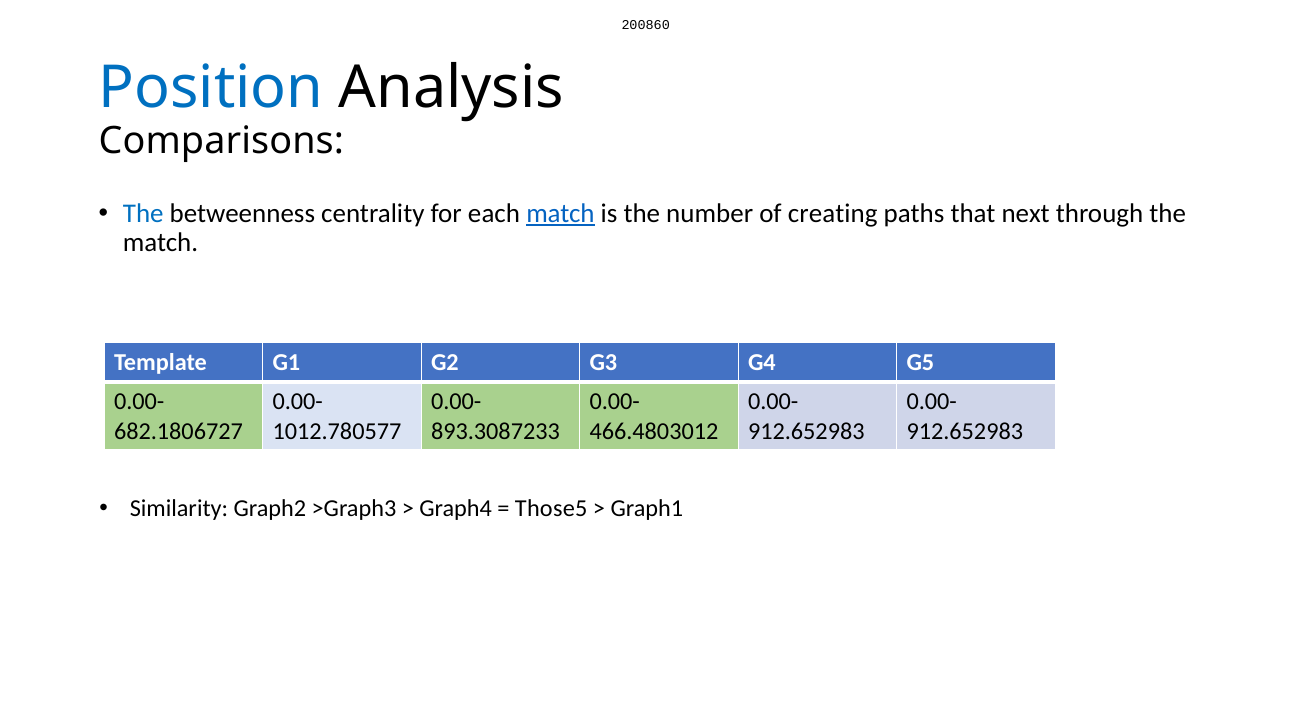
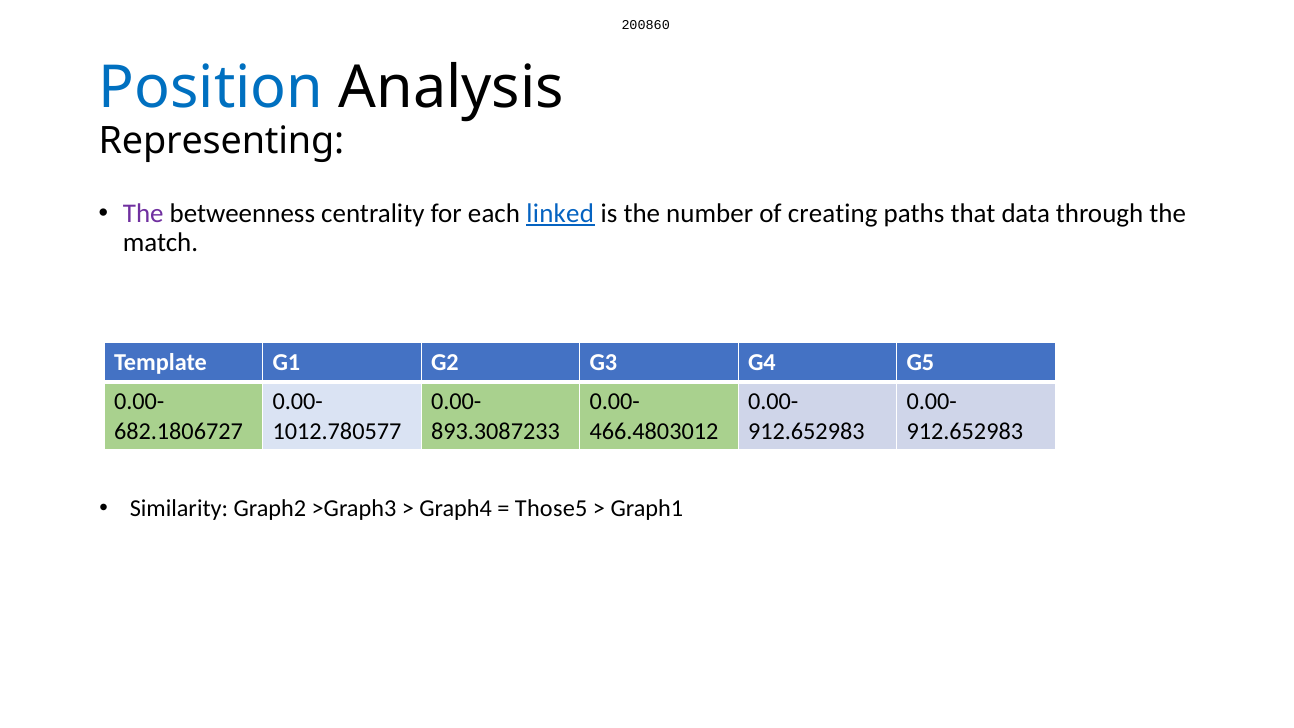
Comparisons: Comparisons -> Representing (221, 141)
The colour: blue -> purple (143, 213)
each match: match -> linked (560, 213)
next: next -> data (1026, 213)
